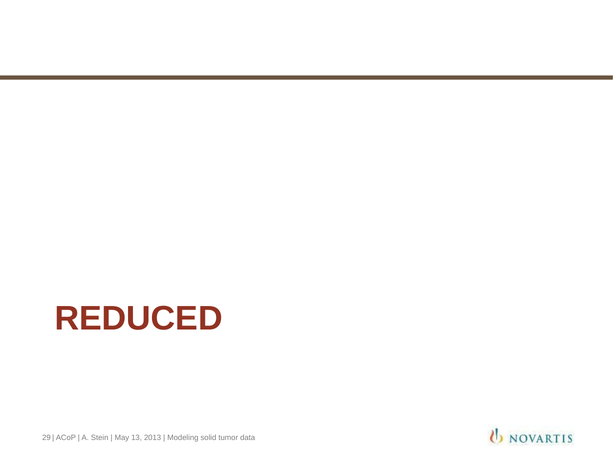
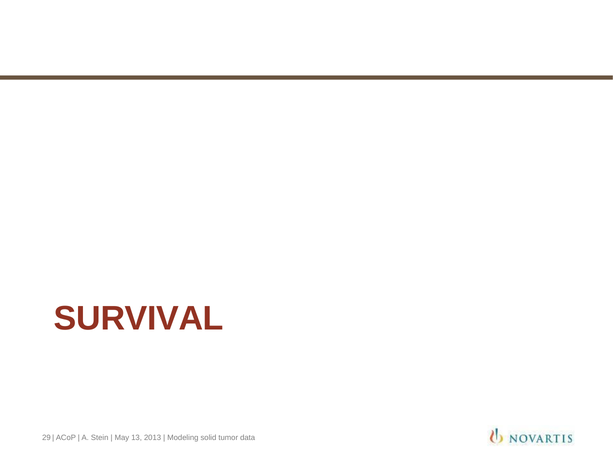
REDUCED: REDUCED -> SURVIVAL (139, 318)
